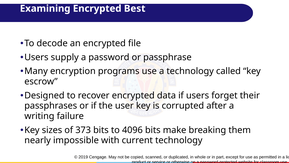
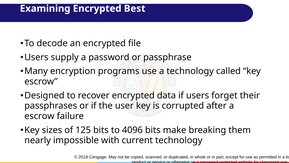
writing: writing -> escrow (39, 116)
373: 373 -> 125 (83, 130)
